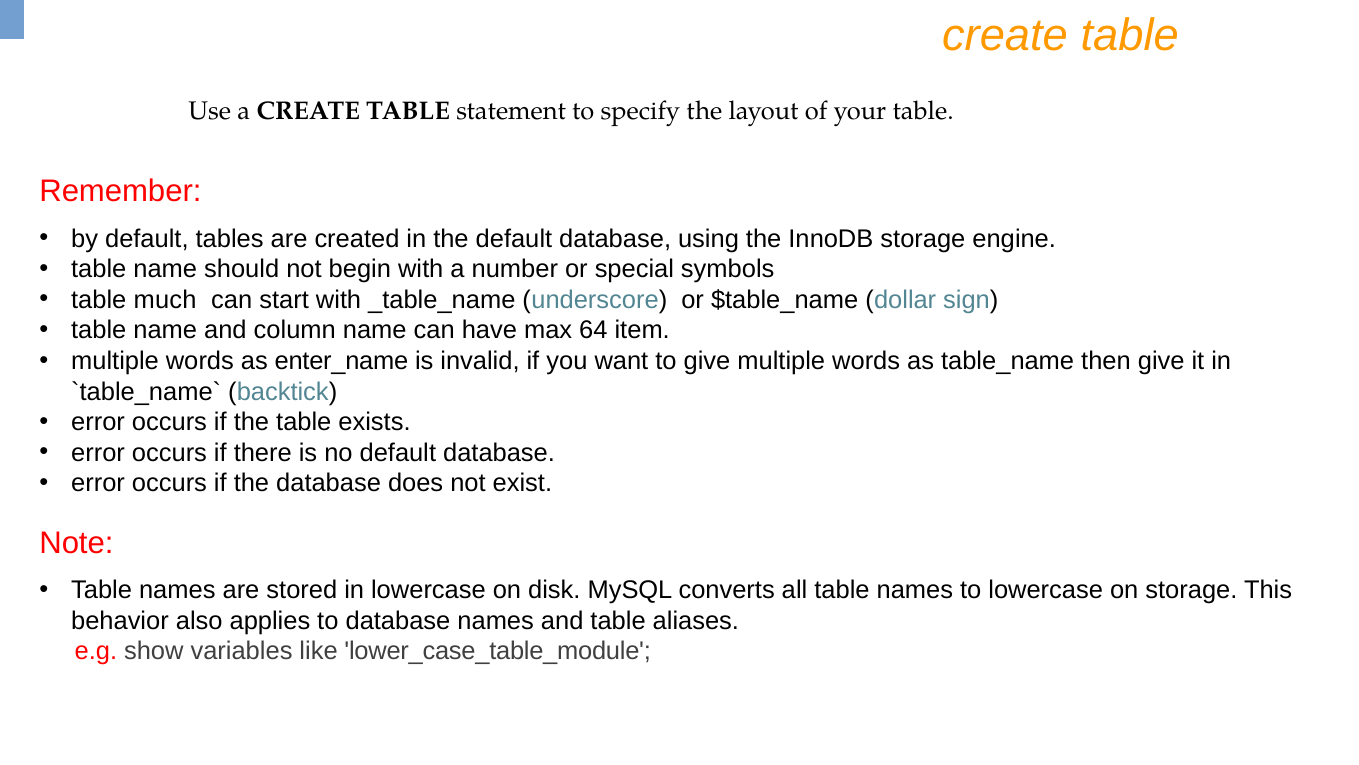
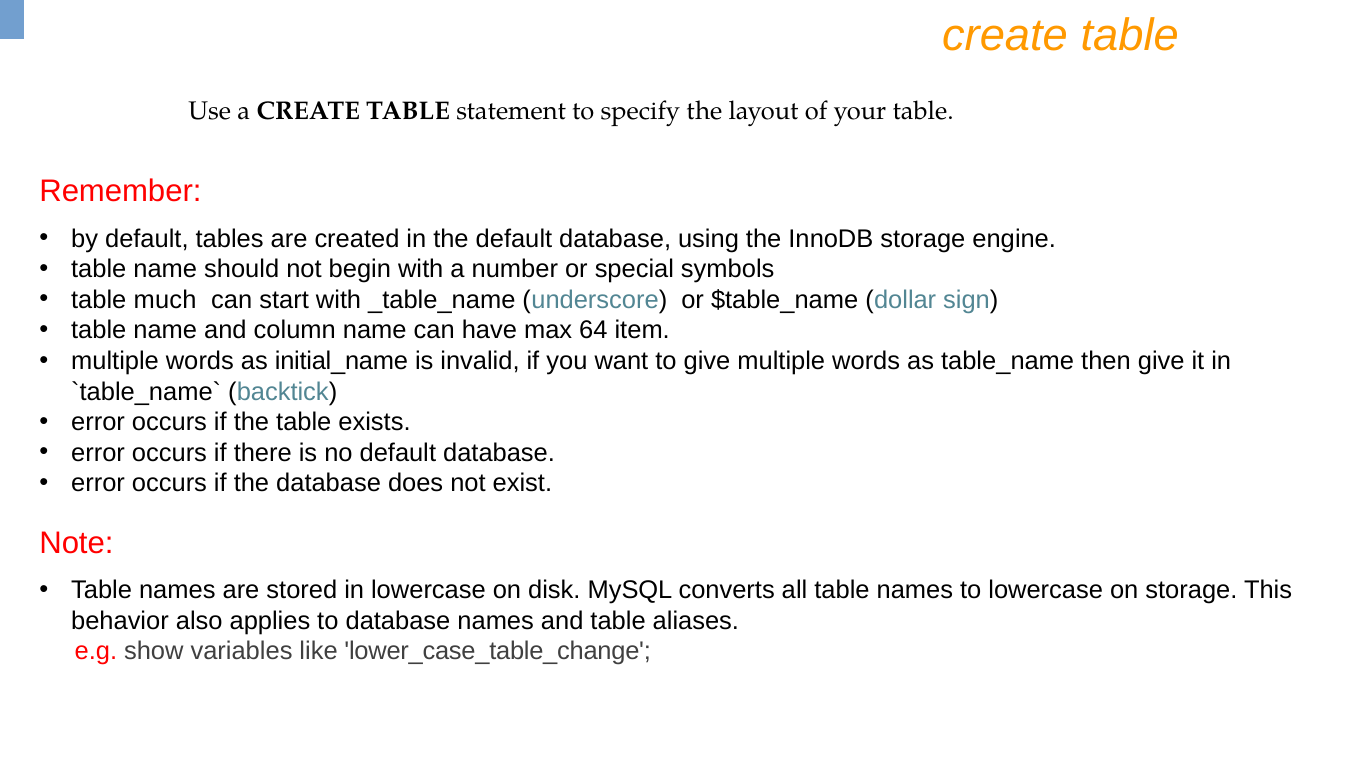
enter_name: enter_name -> initial_name (341, 361)
lower_case_table_module: lower_case_table_module -> lower_case_table_change (498, 651)
